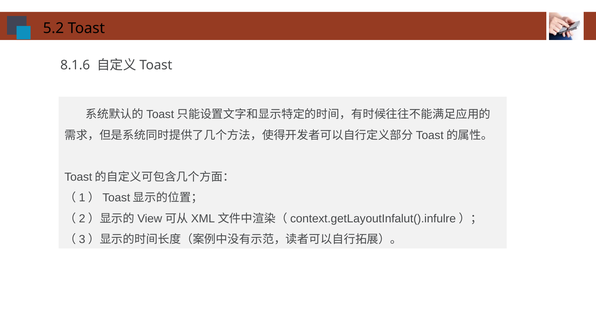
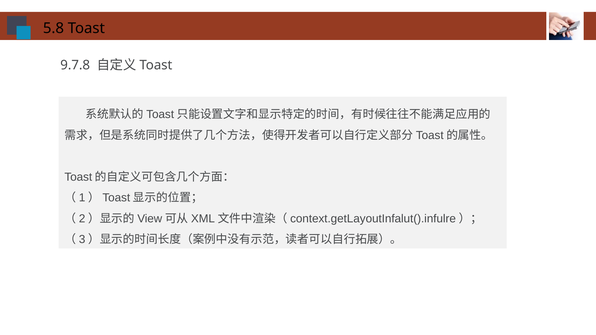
5.2: 5.2 -> 5.8 (53, 28)
8.1.6: 8.1.6 -> 9.7.8 (75, 65)
